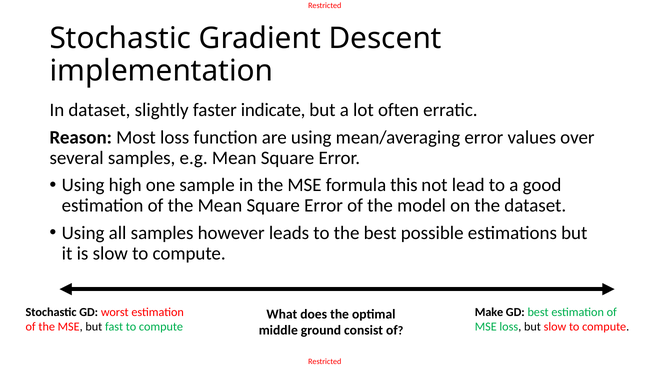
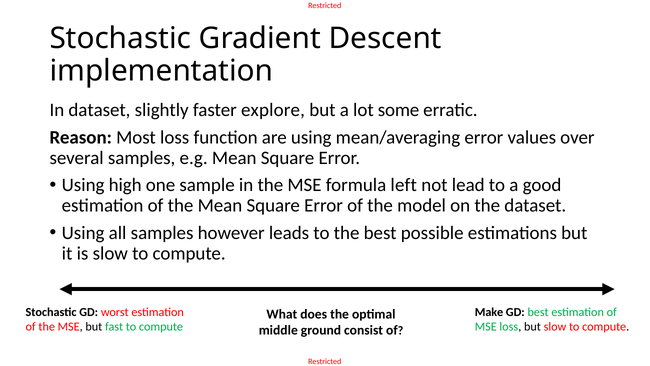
indicate: indicate -> explore (273, 110)
often: often -> some (399, 110)
this: this -> left (404, 185)
